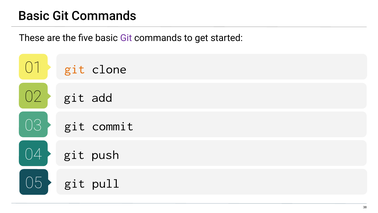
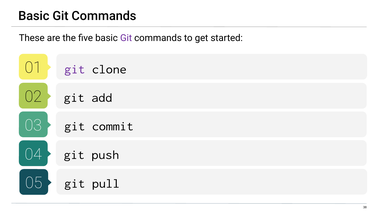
git colour: orange -> purple (75, 69)
